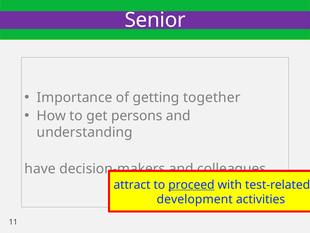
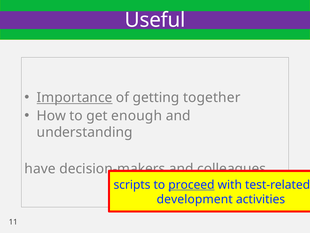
Senior: Senior -> Useful (155, 20)
Importance underline: none -> present (75, 97)
persons: persons -> enough (137, 116)
attract: attract -> scripts (132, 184)
